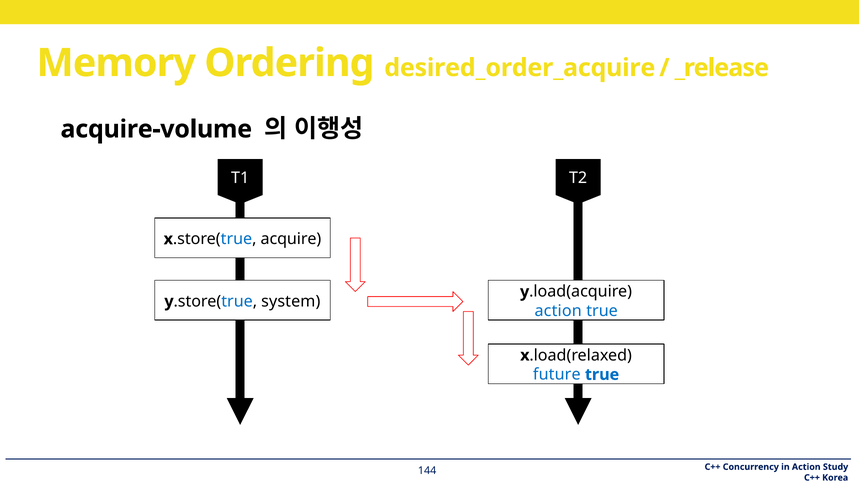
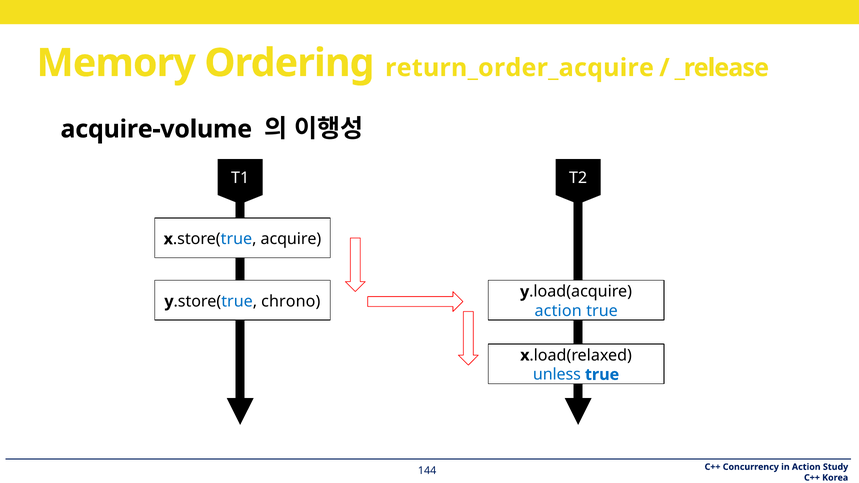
desired_order_acquire: desired_order_acquire -> return_order_acquire (520, 68)
system: system -> chrono (291, 301)
future: future -> unless (557, 375)
